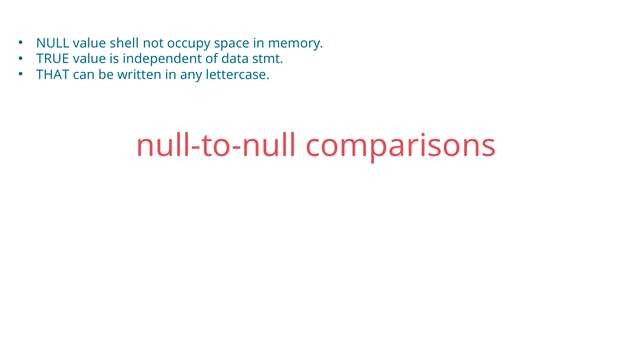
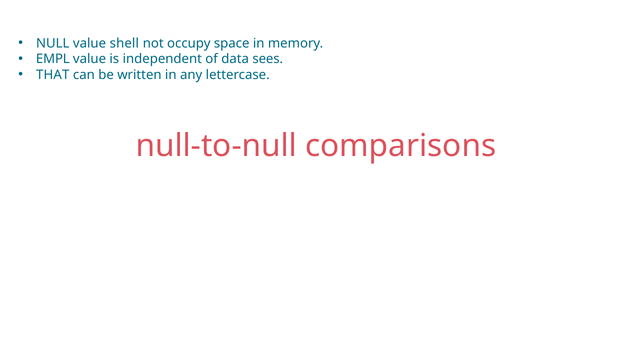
TRUE: TRUE -> EMPL (53, 59)
stmt: stmt -> sees (268, 59)
